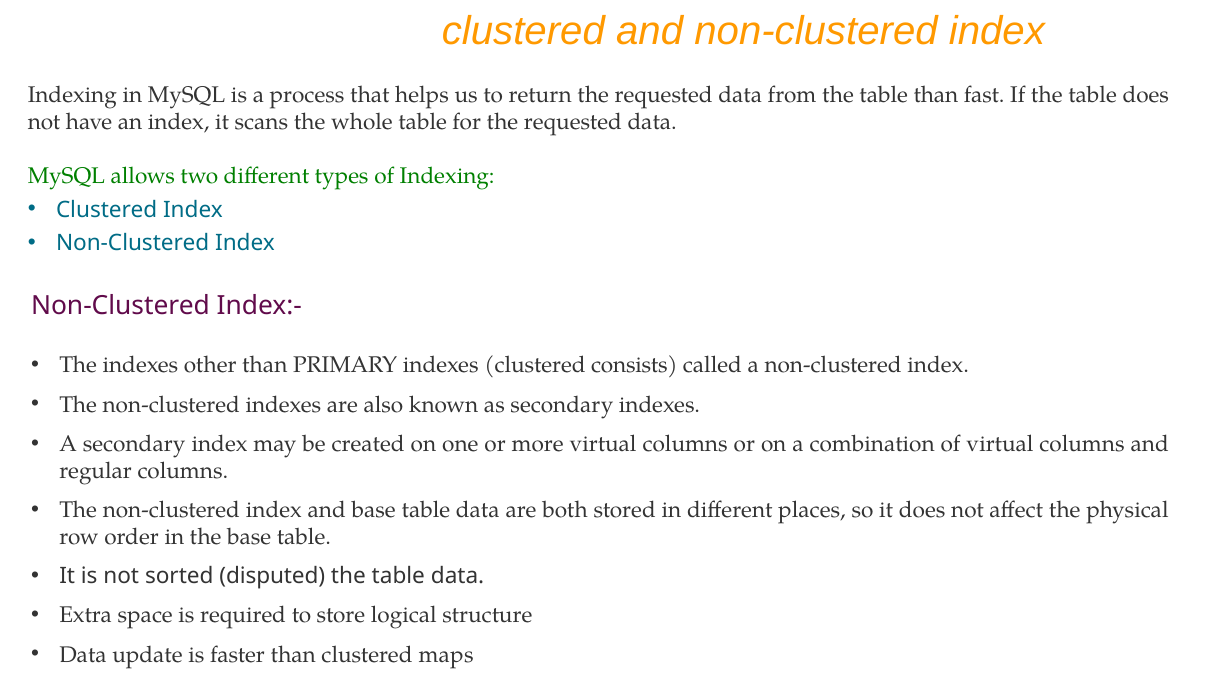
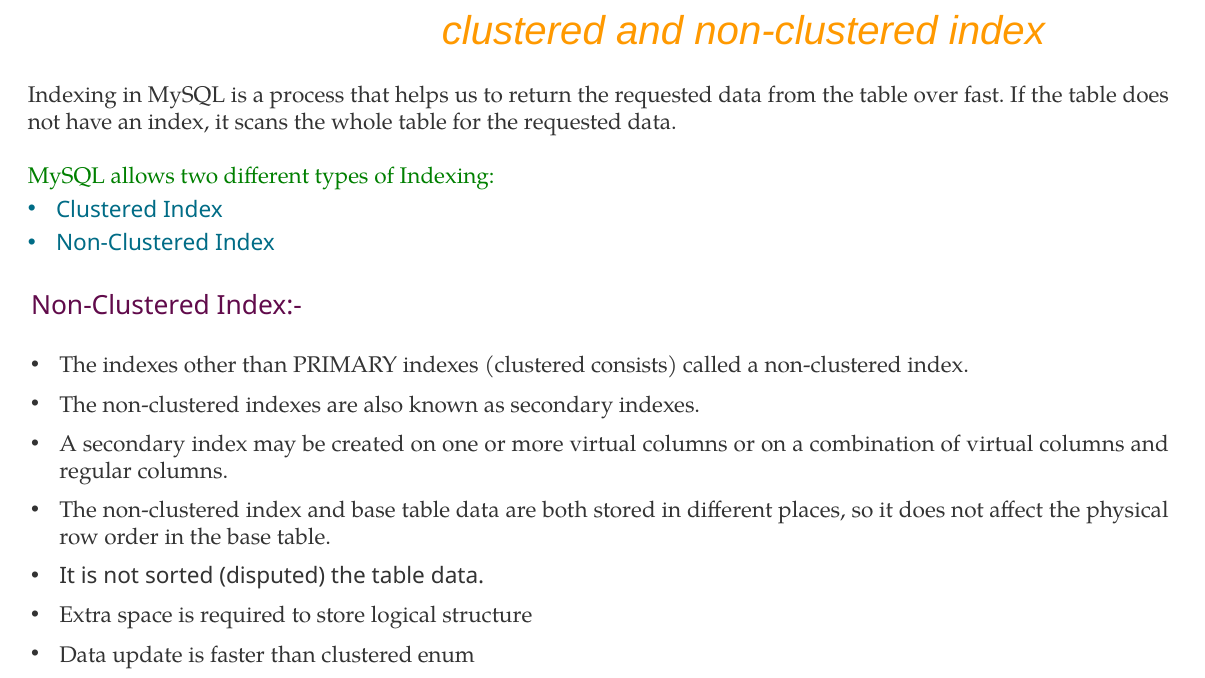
table than: than -> over (936, 95)
maps: maps -> enum (446, 654)
